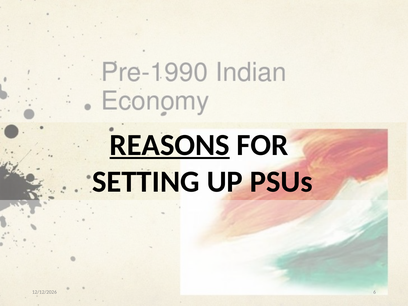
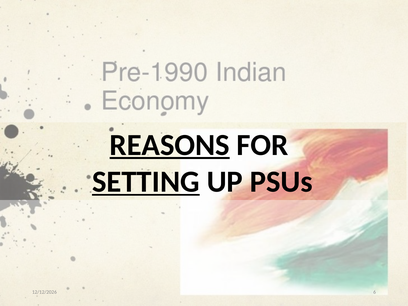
SETTING underline: none -> present (146, 182)
